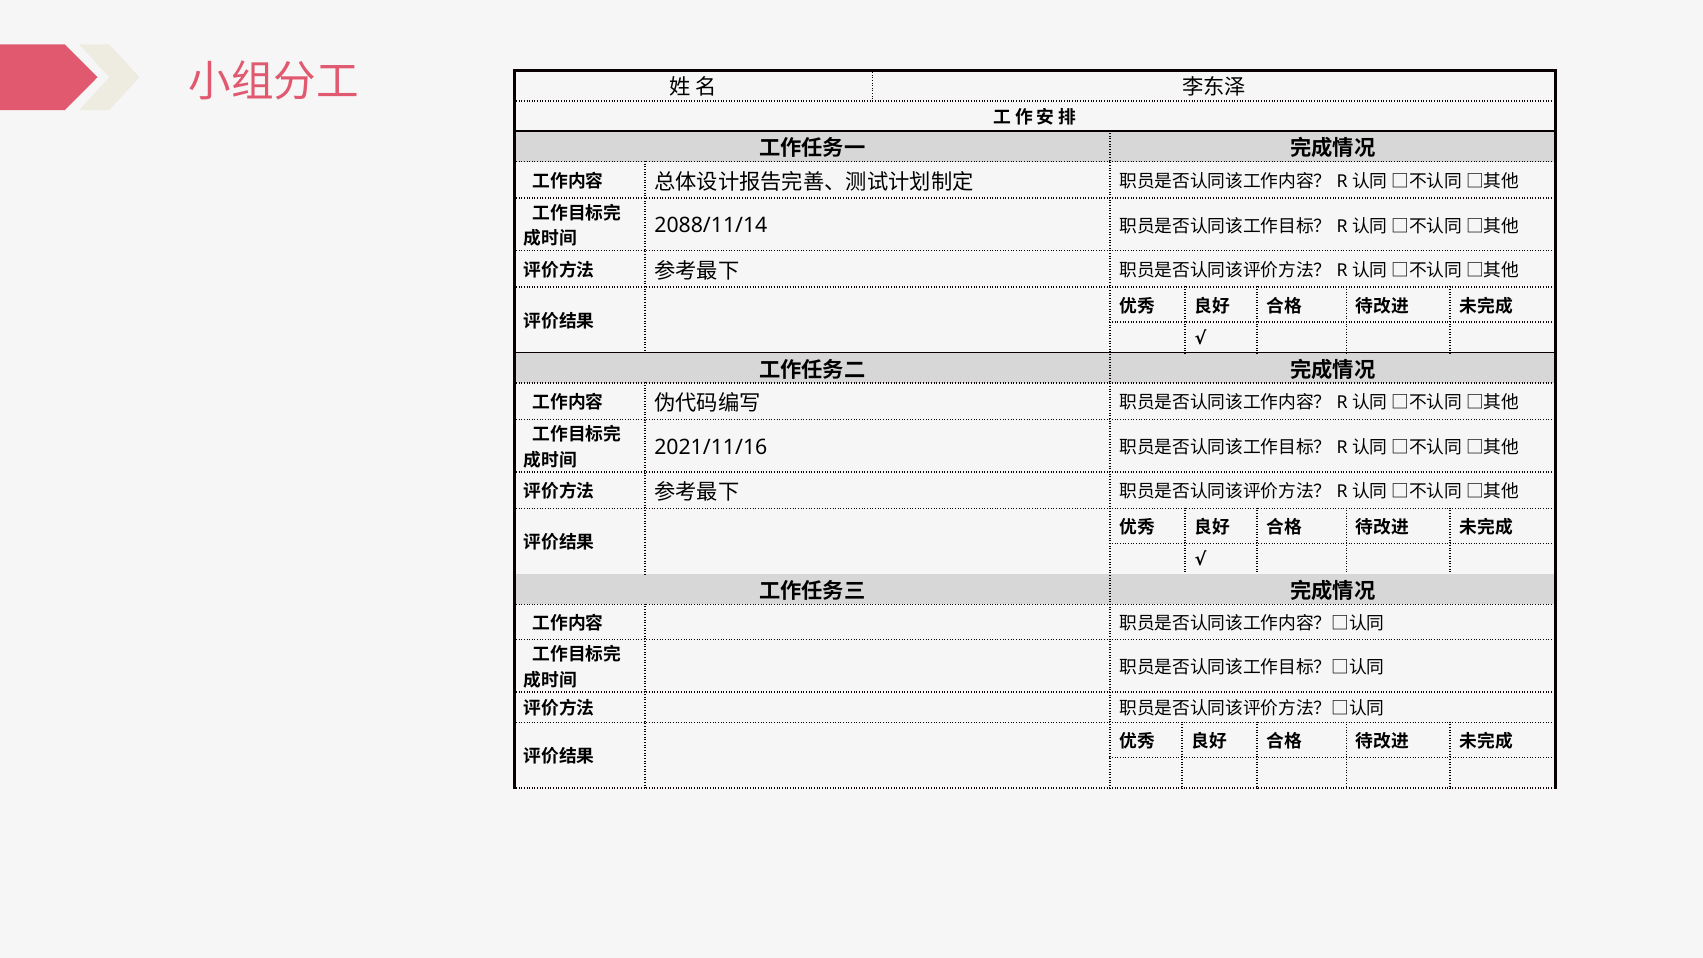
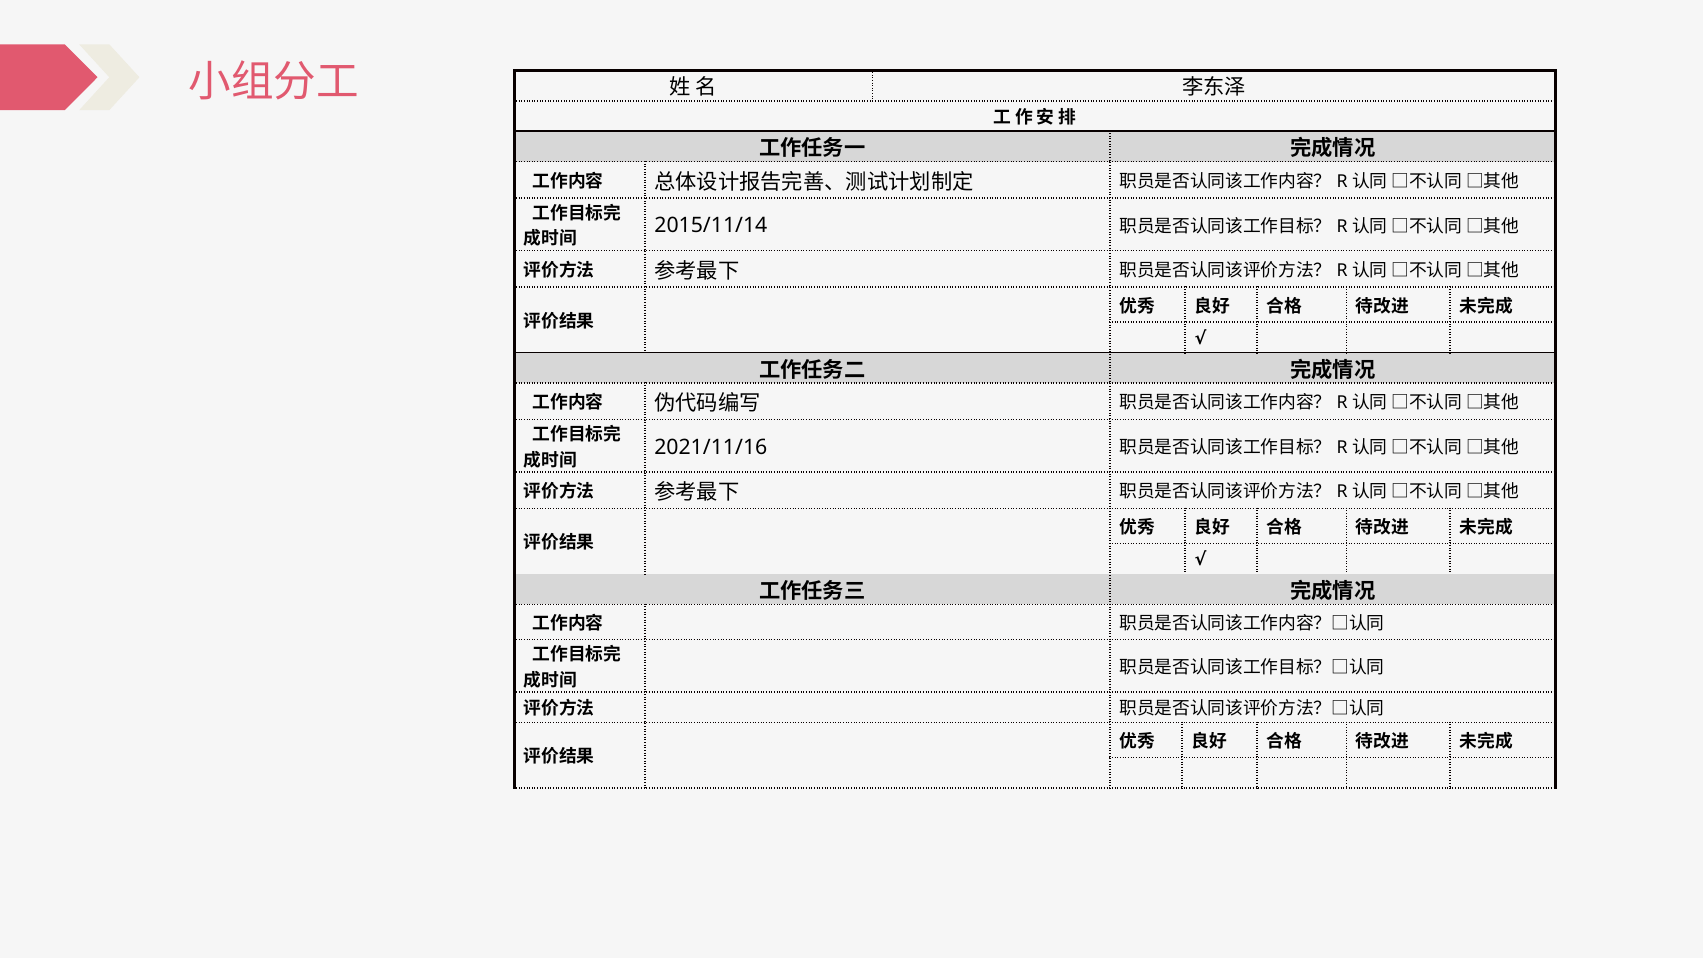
2088/11/14: 2088/11/14 -> 2015/11/14 (711, 226)
